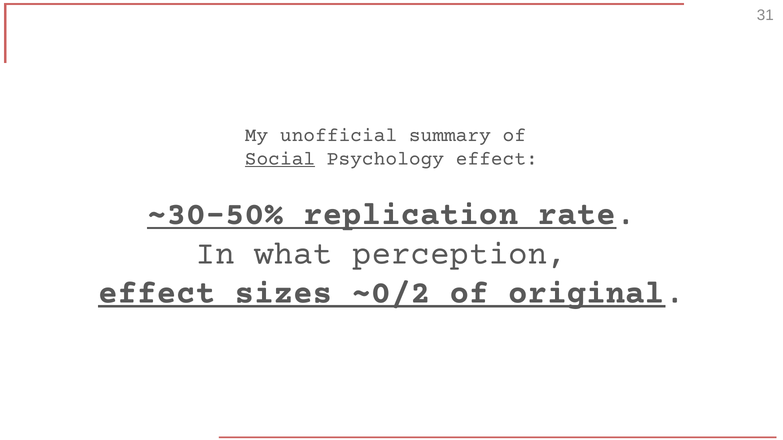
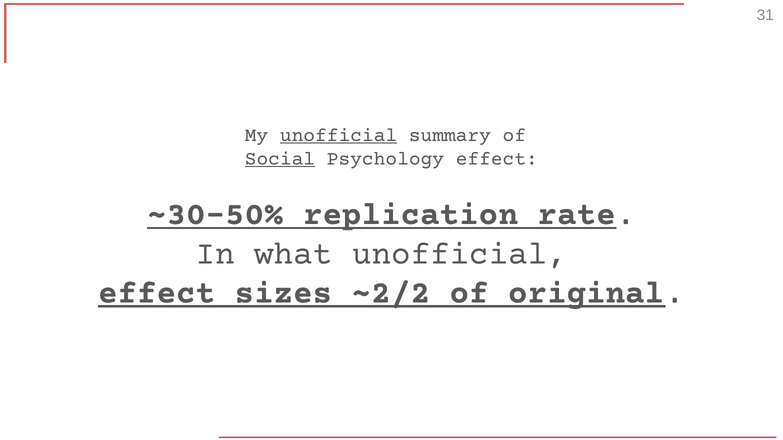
unofficial underline: none -> present (339, 135)
what perception: perception -> unofficial (459, 253)
~0/2: ~0/2 -> ~2/2 (391, 292)
